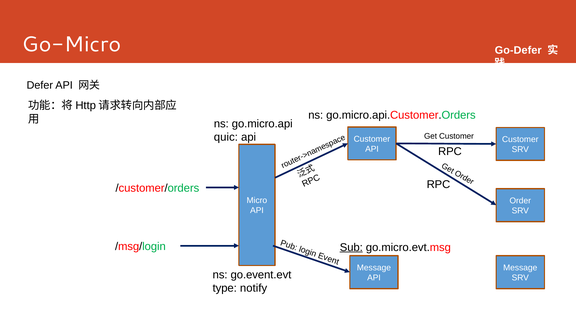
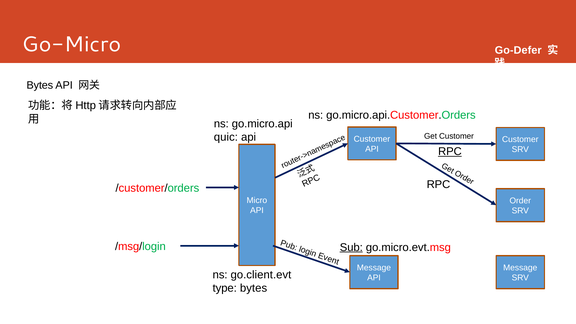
Defer: Defer -> Bytes (40, 85)
RPC underline: none -> present (450, 151)
go.event.evt: go.event.evt -> go.client.evt (261, 275)
type notify: notify -> bytes (254, 288)
